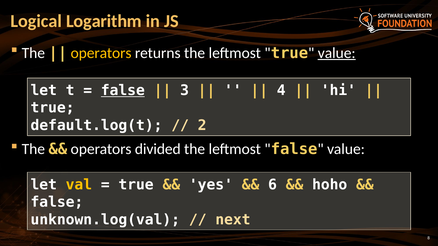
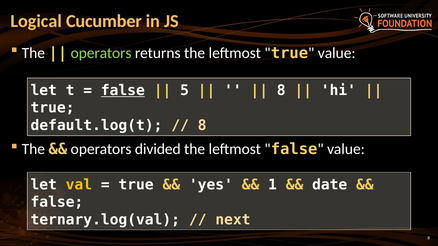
Logarithm: Logarithm -> Cucumber (104, 21)
operators colour: yellow -> light green (101, 53)
value underline: present -> none (337, 53)
3: 3 -> 5 (185, 91)
4: 4 -> 8 (281, 91)
2: 2 -> 8 (202, 126)
6: 6 -> 1 (273, 185)
hoho: hoho -> date (330, 185)
unknown.log(val: unknown.log(val -> ternary.log(val (105, 220)
